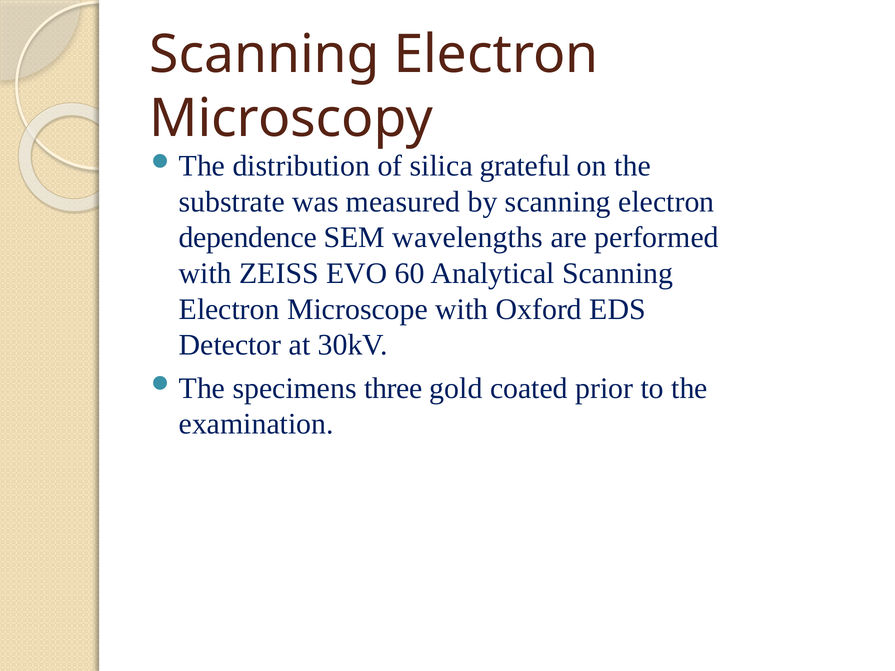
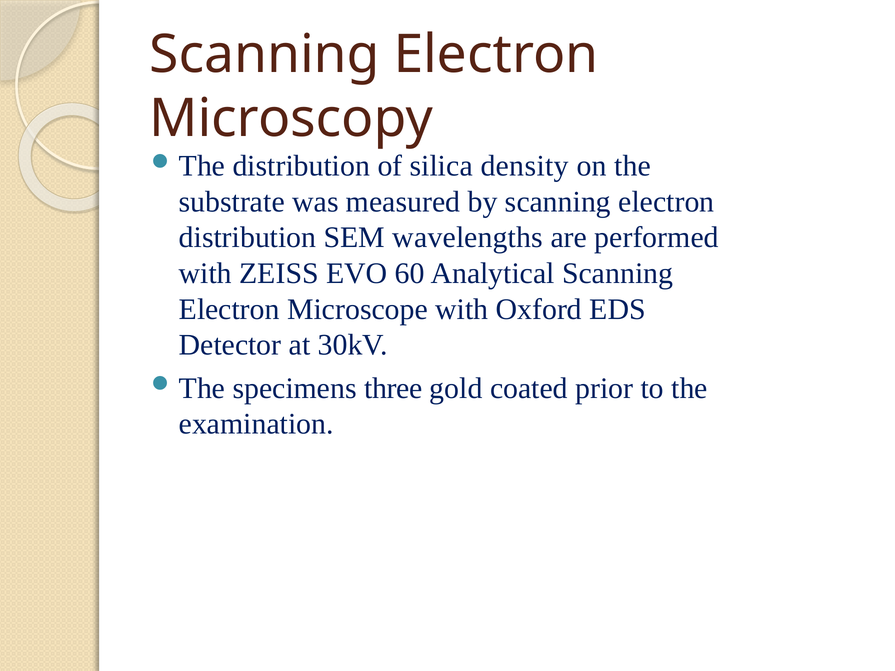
grateful: grateful -> density (525, 166)
dependence: dependence -> distribution (248, 238)
